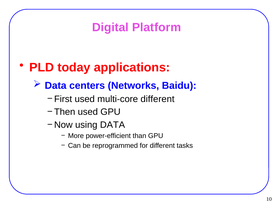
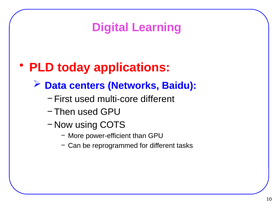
Platform: Platform -> Learning (157, 27)
using DATA: DATA -> COTS (113, 125)
